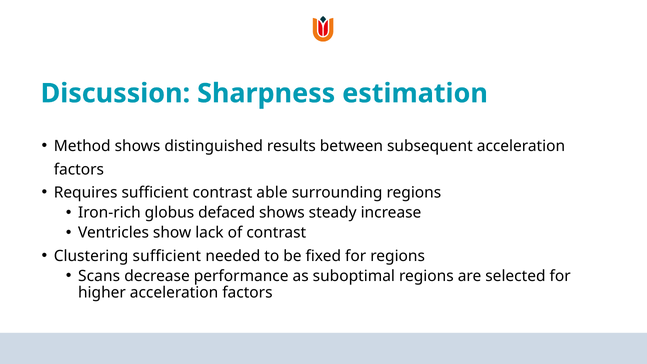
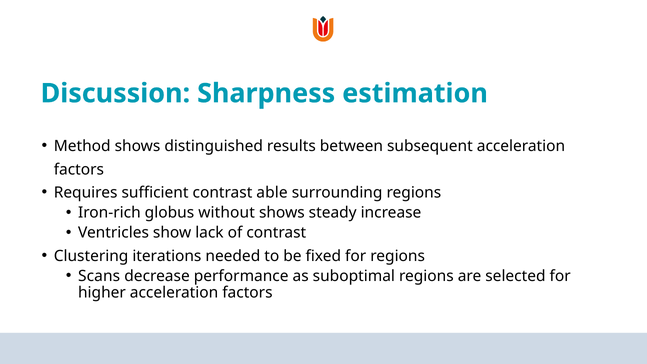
defaced: defaced -> without (227, 212)
Clustering sufficient: sufficient -> iterations (167, 256)
